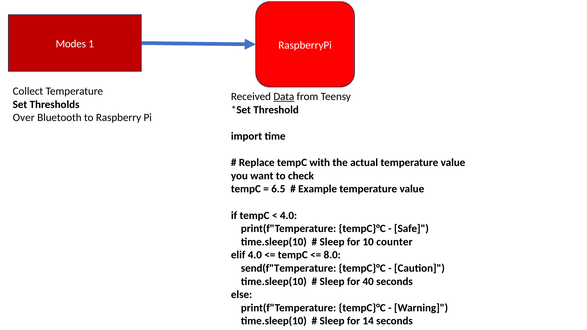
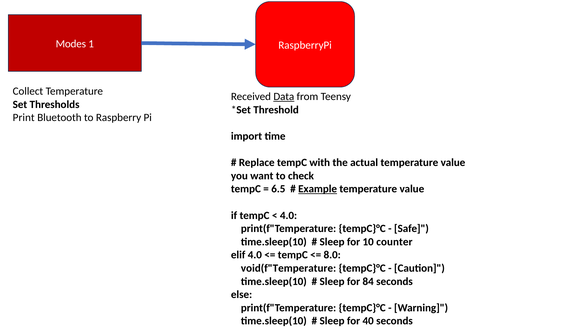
Over: Over -> Print (24, 118)
Example underline: none -> present (318, 189)
send(f"Temperature: send(f"Temperature -> void(f"Temperature (289, 268)
40: 40 -> 84 (368, 282)
14: 14 -> 40 (368, 321)
